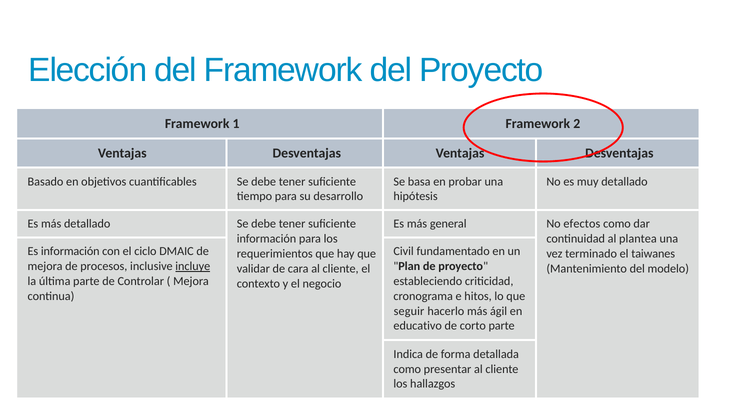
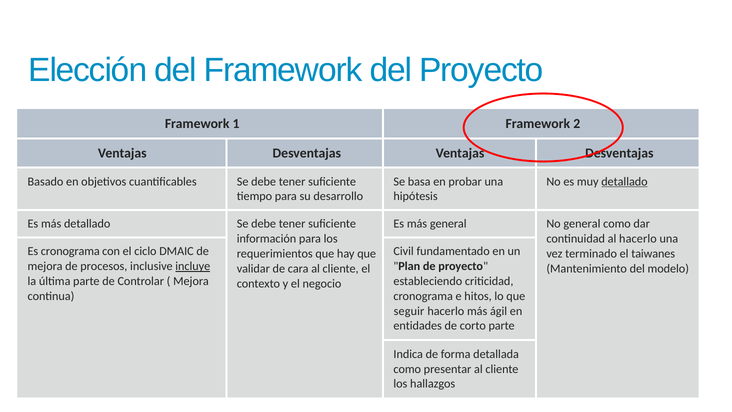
detallado underline: none -> present (624, 181)
No efectos: efectos -> general (582, 224)
al plantea: plantea -> hacerlo (638, 239)
Es información: información -> cronograma (70, 251)
educativo: educativo -> entidades (418, 326)
